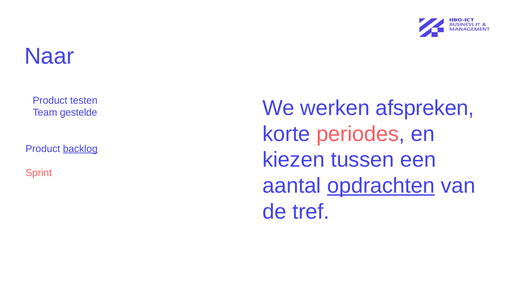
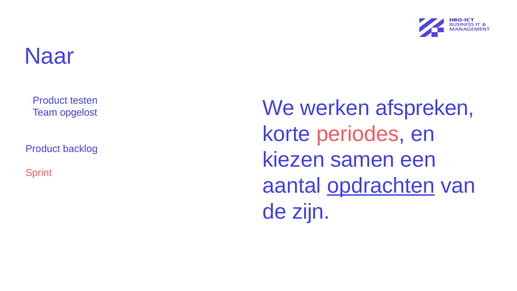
gestelde: gestelde -> opgelost (79, 112)
backlog underline: present -> none (80, 149)
tussen: tussen -> samen (363, 160)
tref: tref -> zijn (311, 211)
